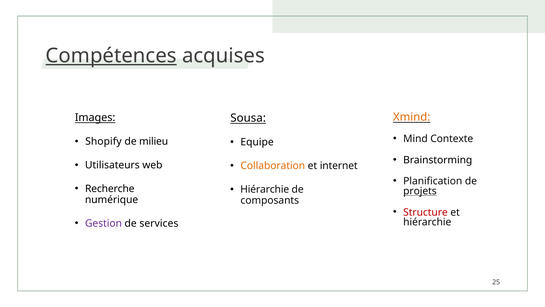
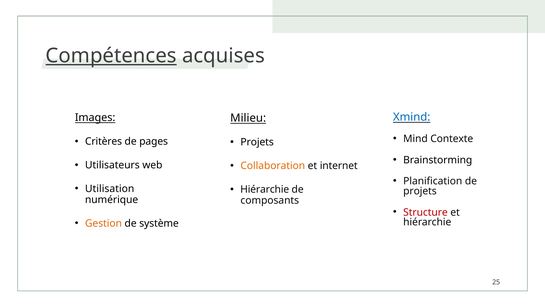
Xmind colour: orange -> blue (412, 117)
Sousa: Sousa -> Milieu (248, 118)
Shopify: Shopify -> Critères (104, 141)
milieu: milieu -> pages (154, 141)
Equipe: Equipe -> Projets (257, 142)
Recherche: Recherche -> Utilisation (110, 188)
projets underline: present -> none (420, 191)
Gestion colour: purple -> orange (104, 223)
services: services -> système (159, 223)
